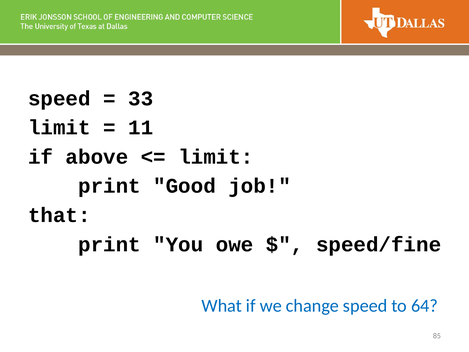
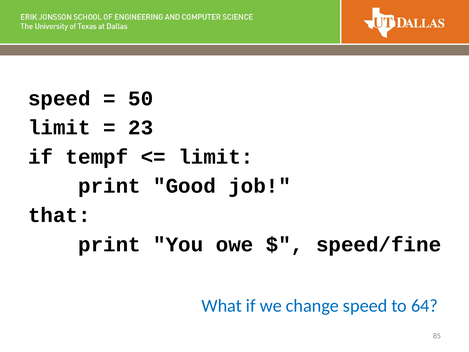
33: 33 -> 50 (141, 98)
11: 11 -> 23 (141, 128)
above: above -> tempf (97, 157)
